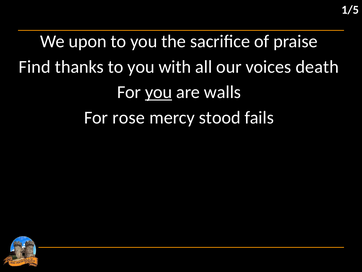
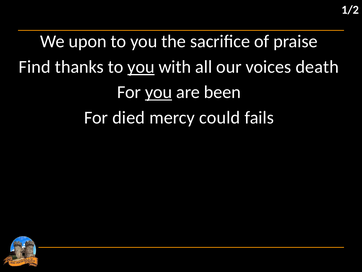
1/5: 1/5 -> 1/2 (350, 10)
you underline: none -> present (141, 67)
walls: walls -> been (222, 92)
rose: rose -> died (129, 117)
stood: stood -> could (220, 117)
